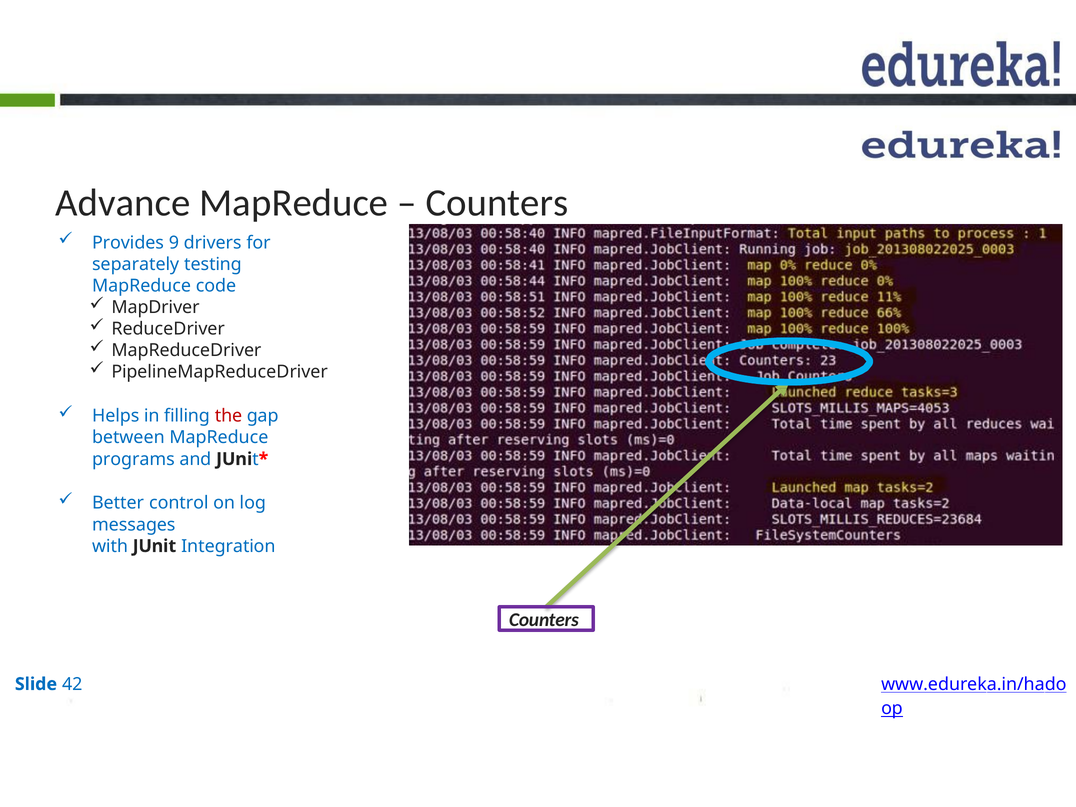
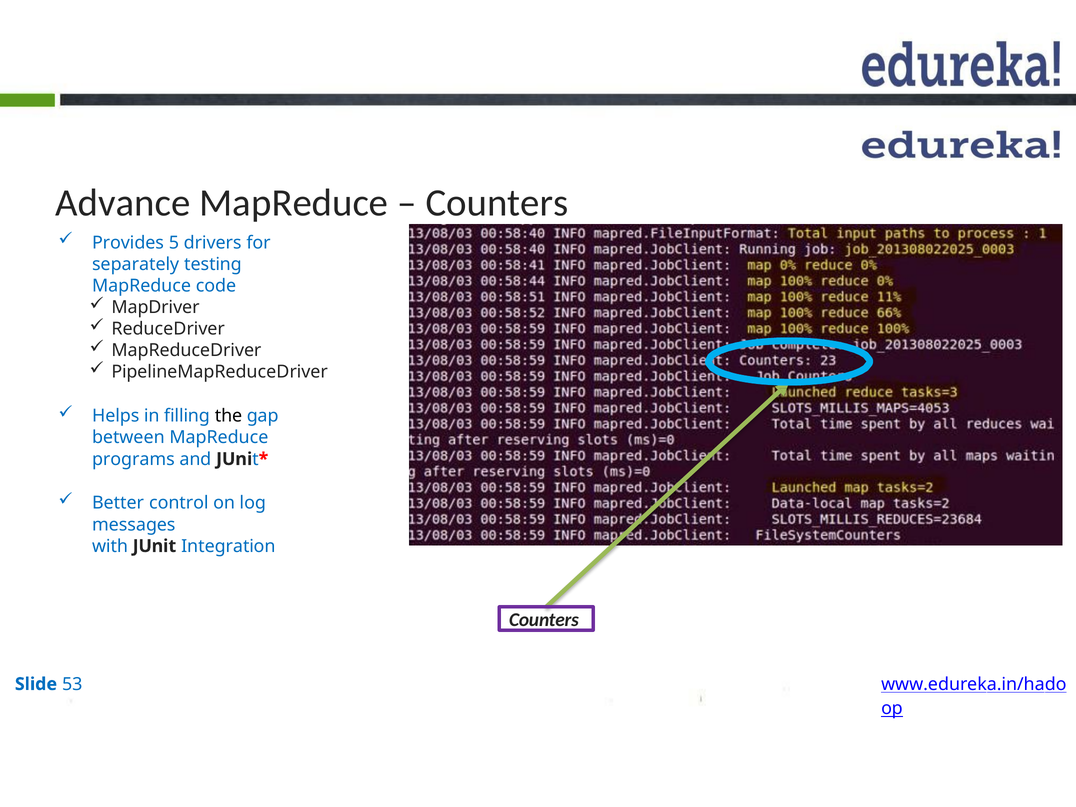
9: 9 -> 5 (174, 243)
the colour: red -> black (228, 416)
42: 42 -> 53 (72, 684)
